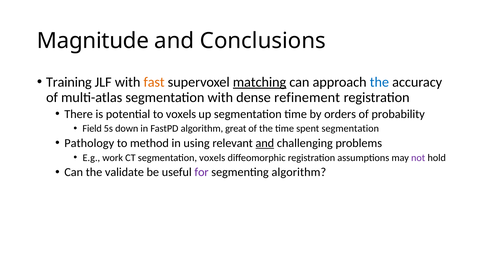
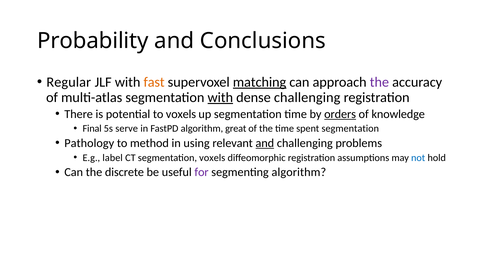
Magnitude: Magnitude -> Probability (93, 41)
Training: Training -> Regular (69, 82)
the colour: blue -> purple (379, 82)
with underline: none -> present (220, 97)
dense refinement: refinement -> challenging (307, 97)
orders underline: none -> present (340, 114)
probability: probability -> knowledge (398, 114)
Field: Field -> Final (92, 129)
down: down -> serve (127, 129)
work: work -> label (113, 158)
not colour: purple -> blue (418, 158)
validate: validate -> discrete (124, 172)
